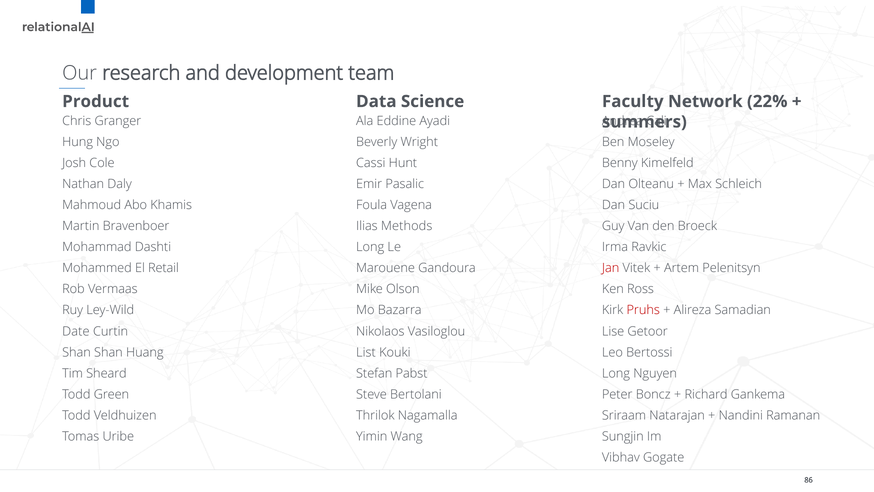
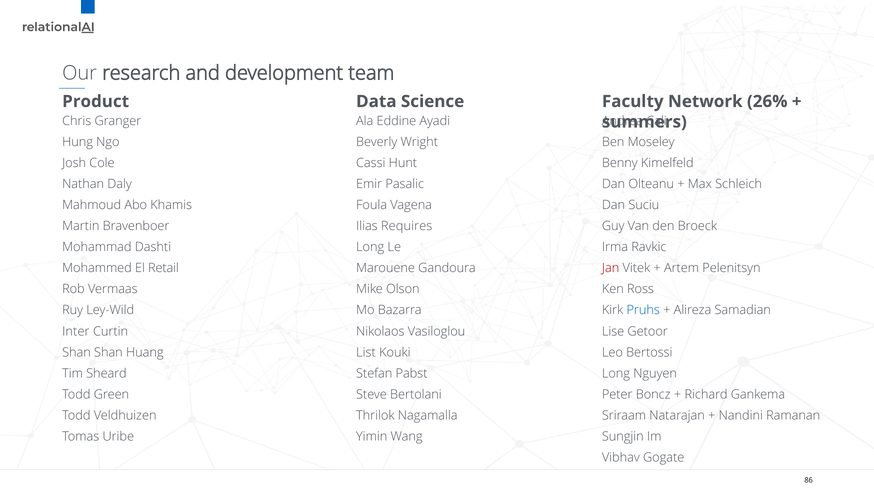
22%: 22% -> 26% (767, 101)
Methods: Methods -> Requires (407, 226)
Pruhs colour: red -> blue (643, 310)
Date: Date -> Inter (76, 331)
